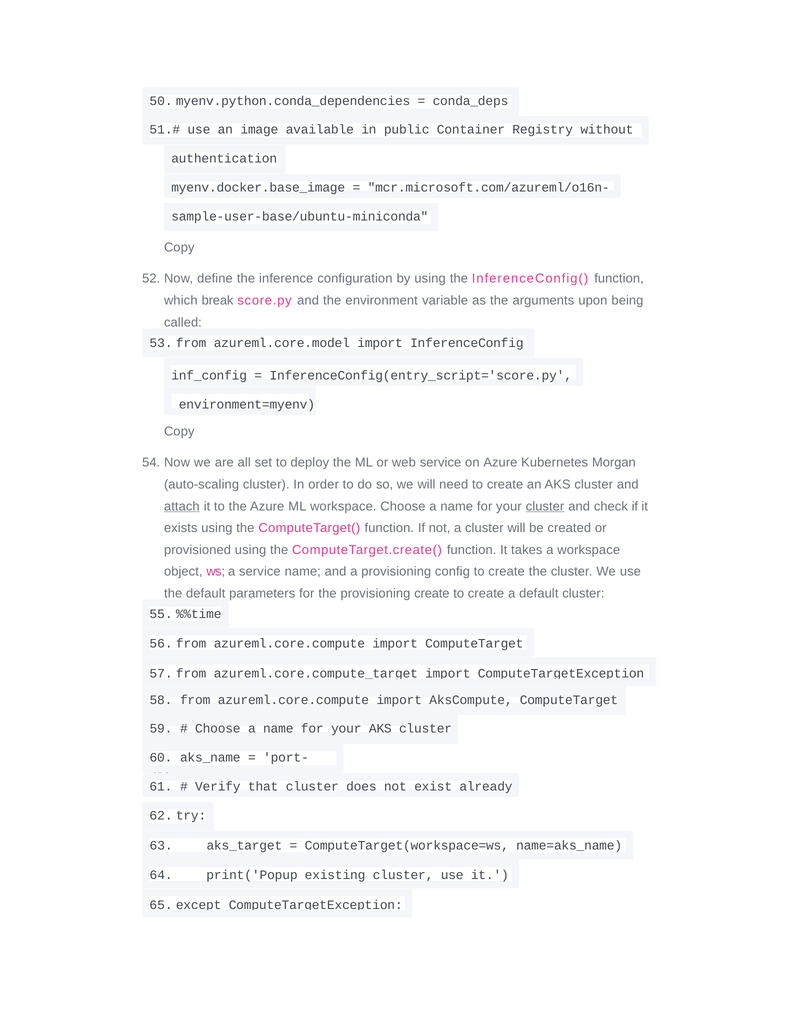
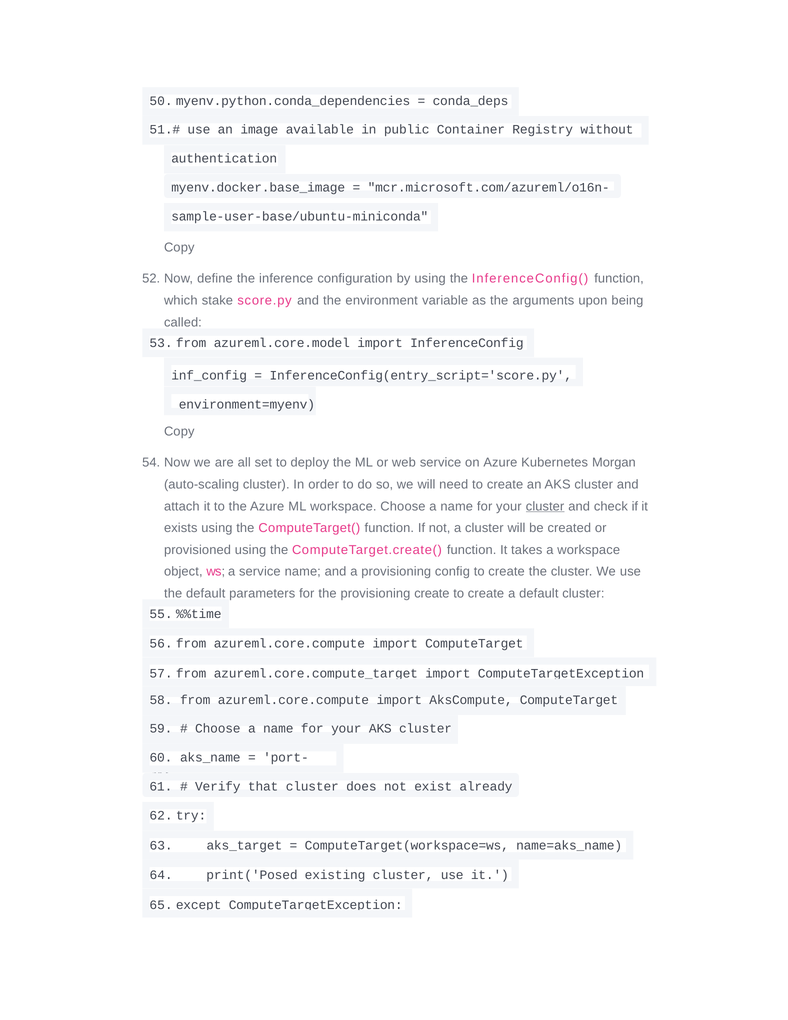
break: break -> stake (217, 300)
attach underline: present -> none (182, 506)
print('Popup: print('Popup -> print('Posed (252, 875)
